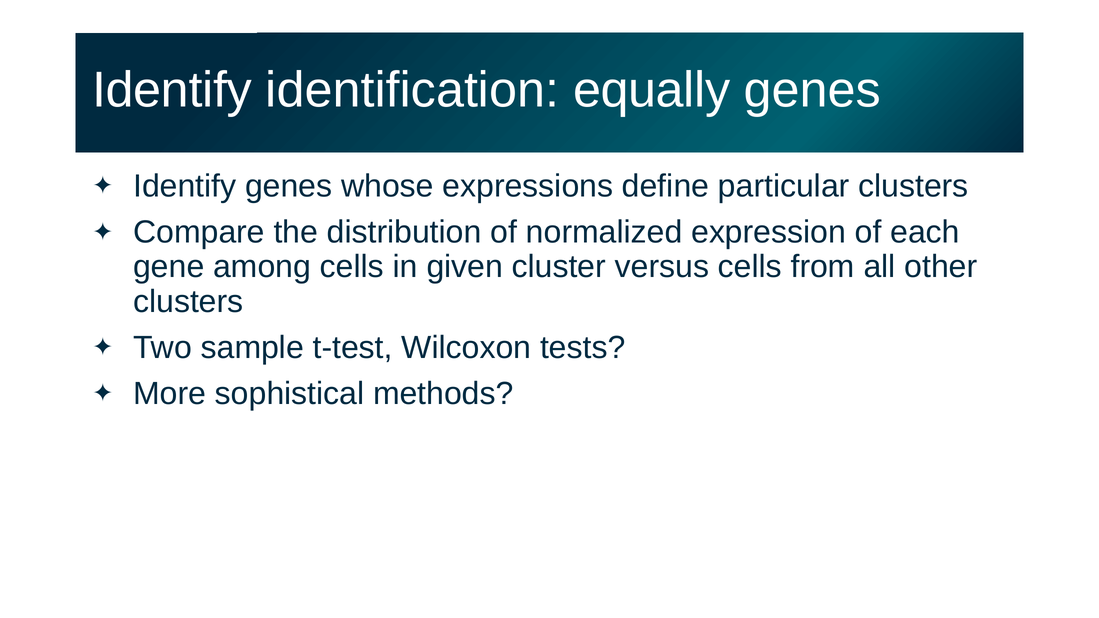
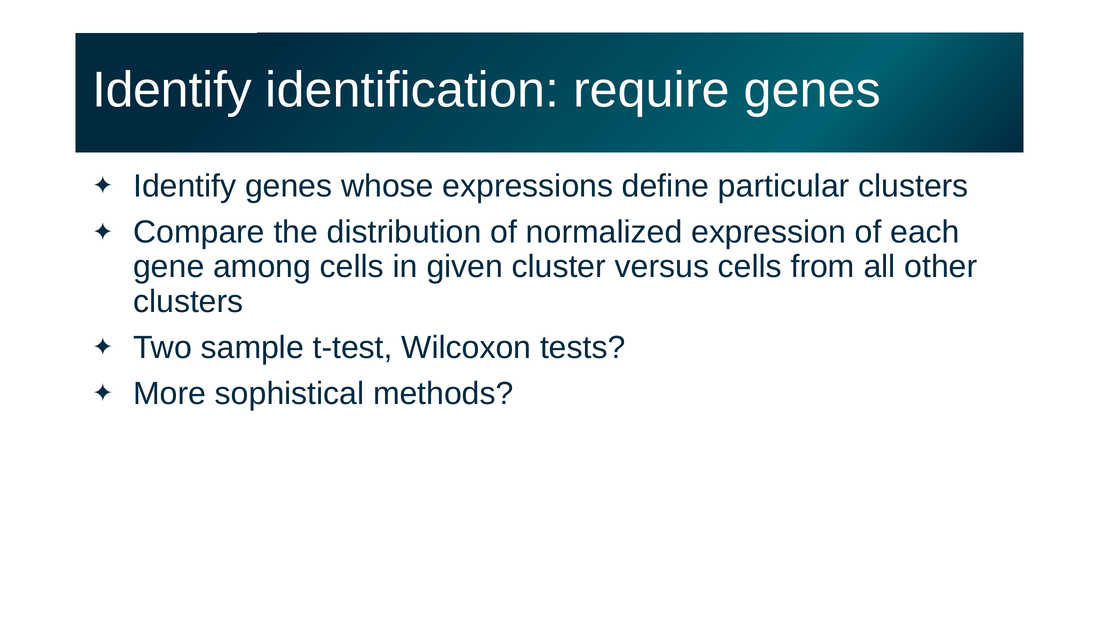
equally: equally -> require (651, 90)
